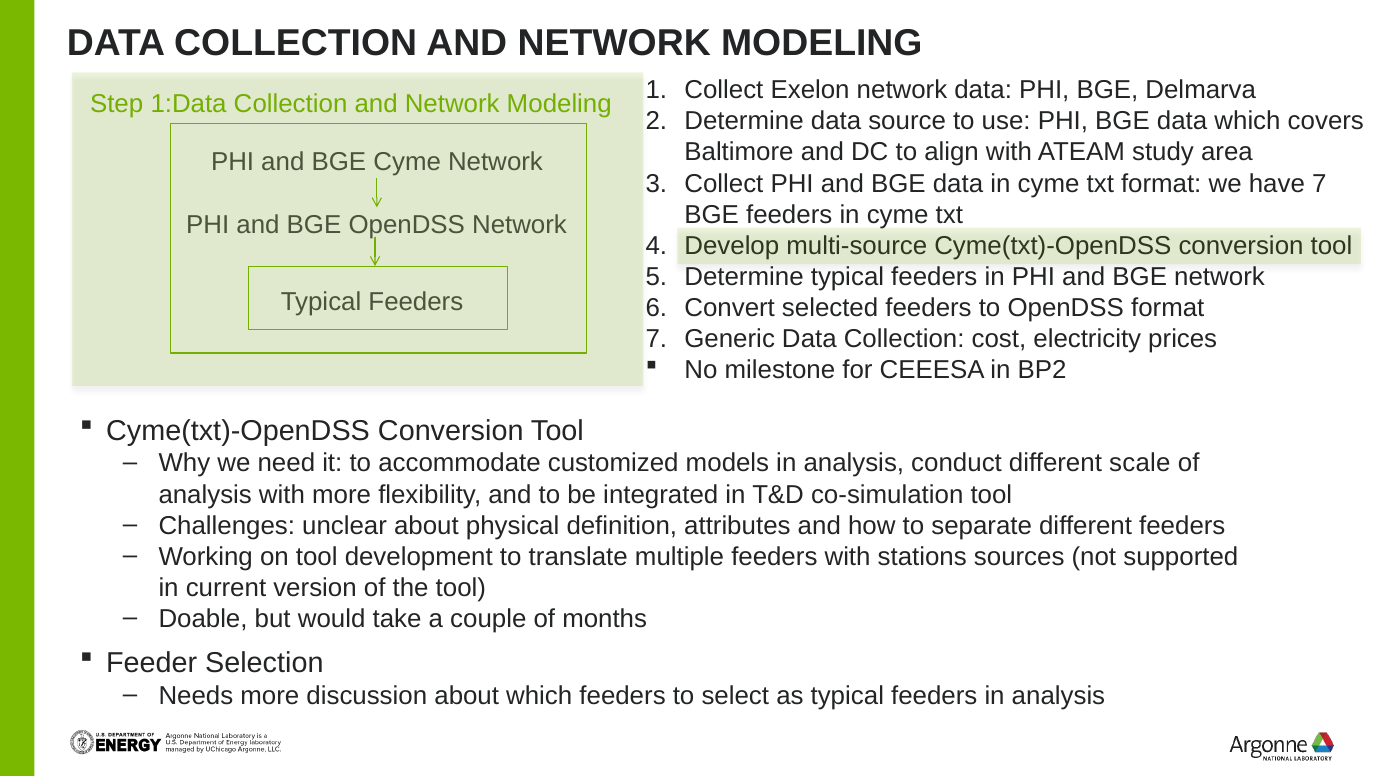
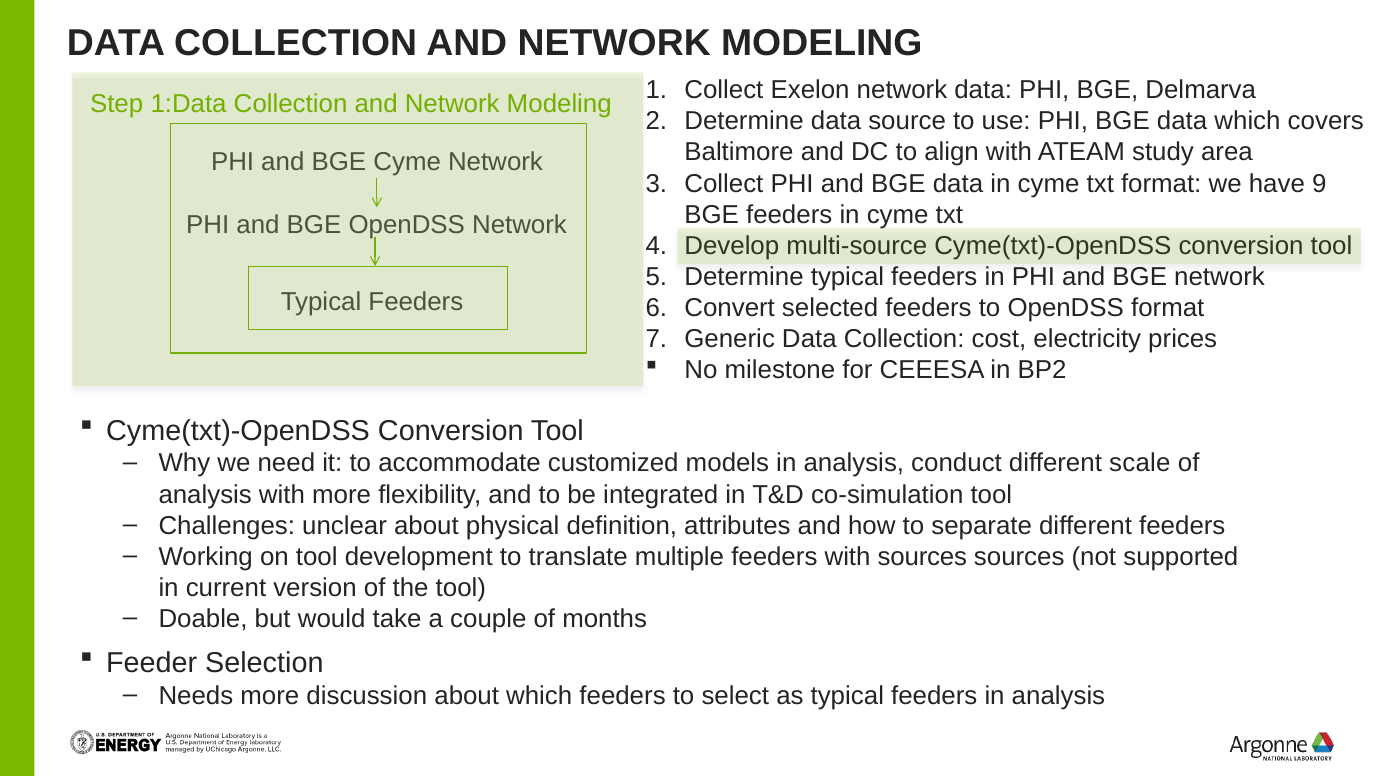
have 7: 7 -> 9 (1319, 184)
with stations: stations -> sources (922, 557)
